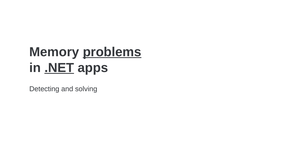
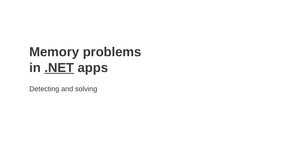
problems underline: present -> none (112, 52)
